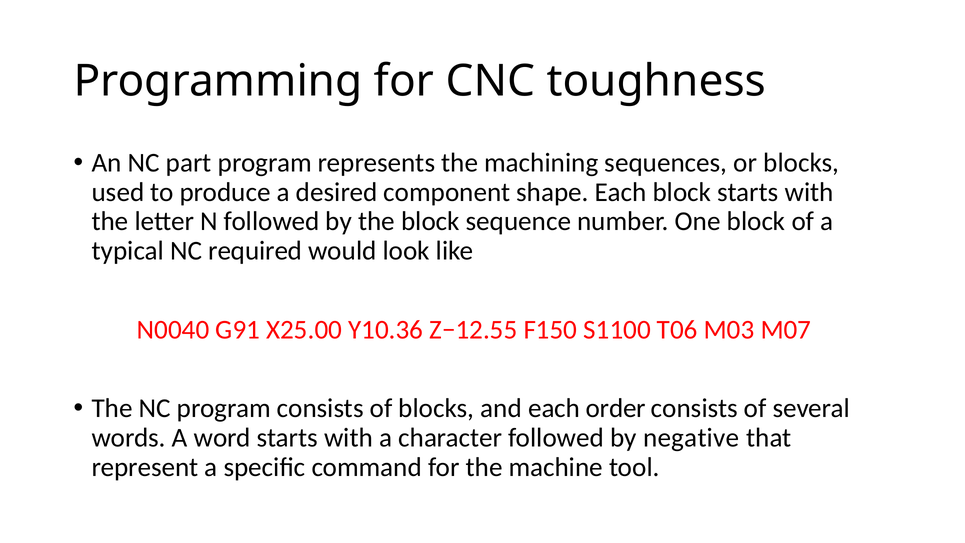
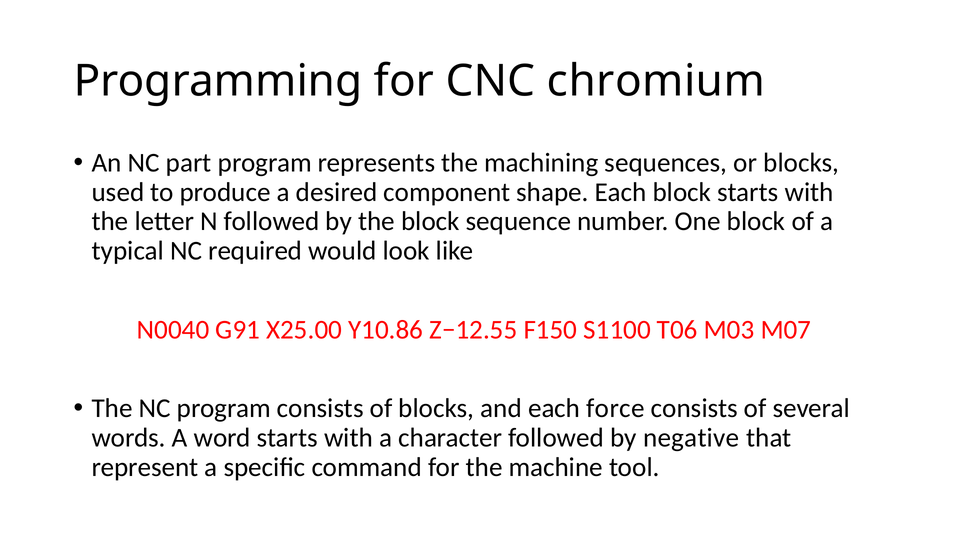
toughness: toughness -> chromium (656, 81)
Y10.36: Y10.36 -> Y10.86 (386, 329)
order: order -> force (615, 408)
